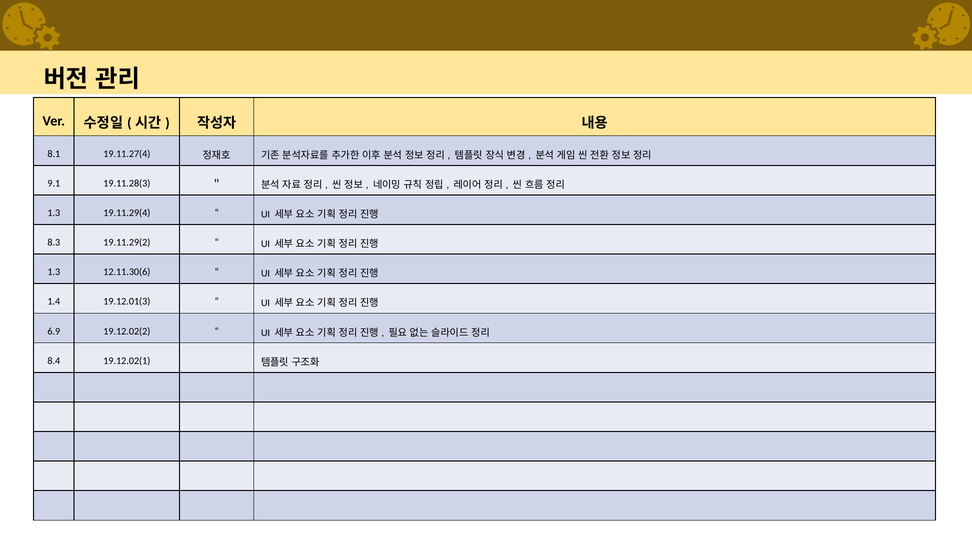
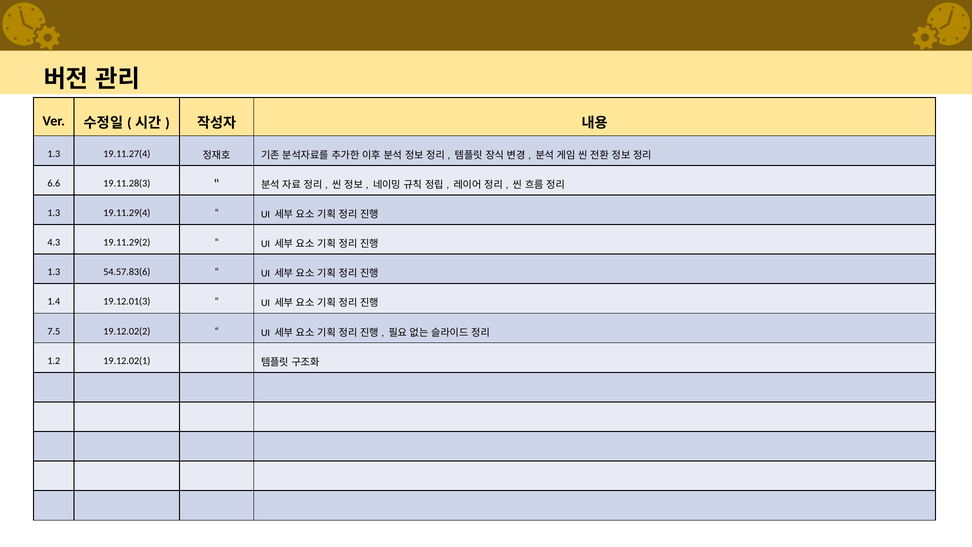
8.1: 8.1 -> 1.3 (54, 154)
9.1: 9.1 -> 6.6 (54, 183)
8.3: 8.3 -> 4.3 (54, 242)
12.11.30(6: 12.11.30(6 -> 54.57.83(6 (127, 272)
6.9: 6.9 -> 7.5 (54, 331)
8.4: 8.4 -> 1.2 (54, 361)
